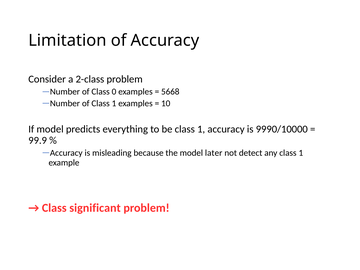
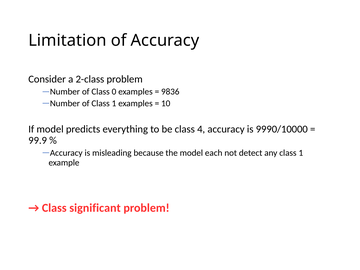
5668: 5668 -> 9836 (170, 92)
be class 1: 1 -> 4 (201, 129)
later: later -> each (214, 153)
